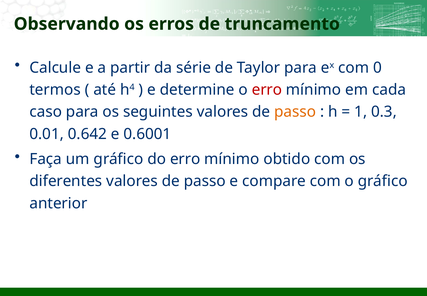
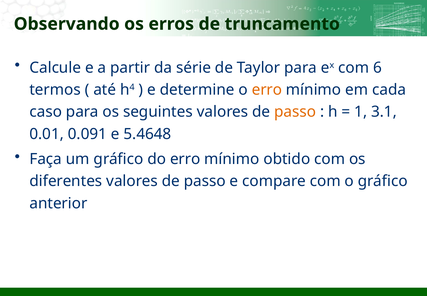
0: 0 -> 6 (377, 68)
erro colour: red -> orange (267, 90)
0.3: 0.3 -> 3.1 (384, 112)
0.642: 0.642 -> 0.091 (87, 134)
0.6001: 0.6001 -> 5.4648 (147, 134)
